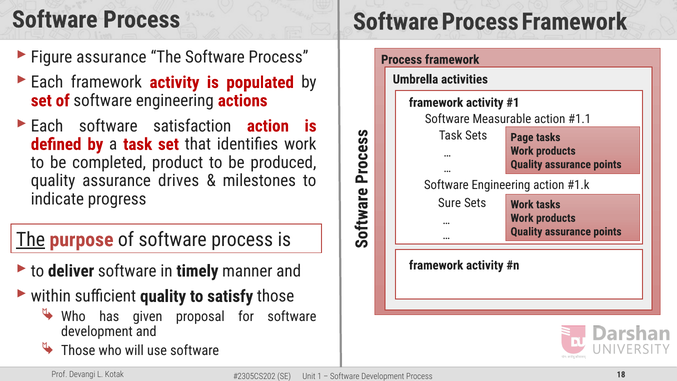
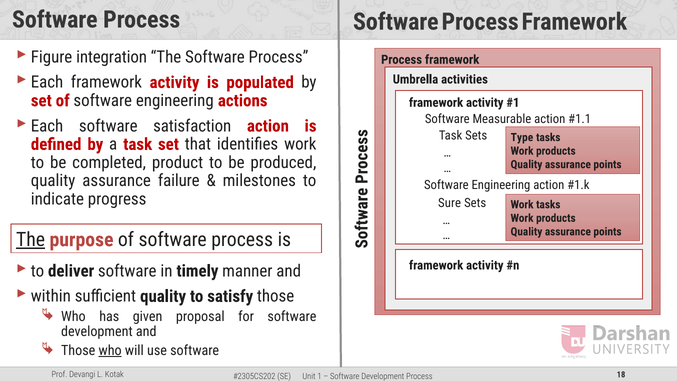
Figure assurance: assurance -> integration (112, 57)
Page: Page -> Type (522, 137)
drives: drives -> failure (179, 181)
who underline: none -> present (110, 350)
